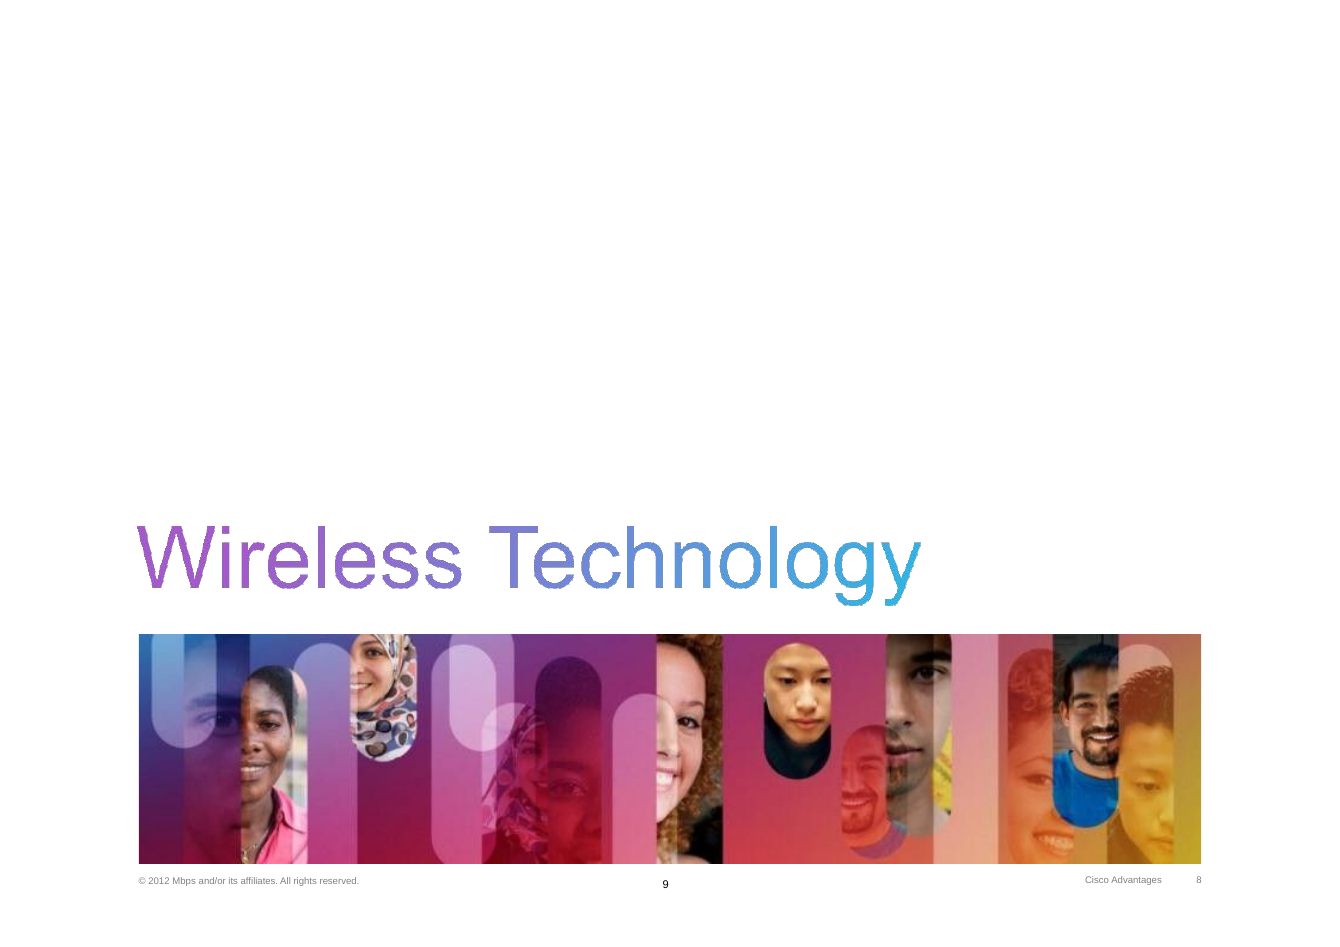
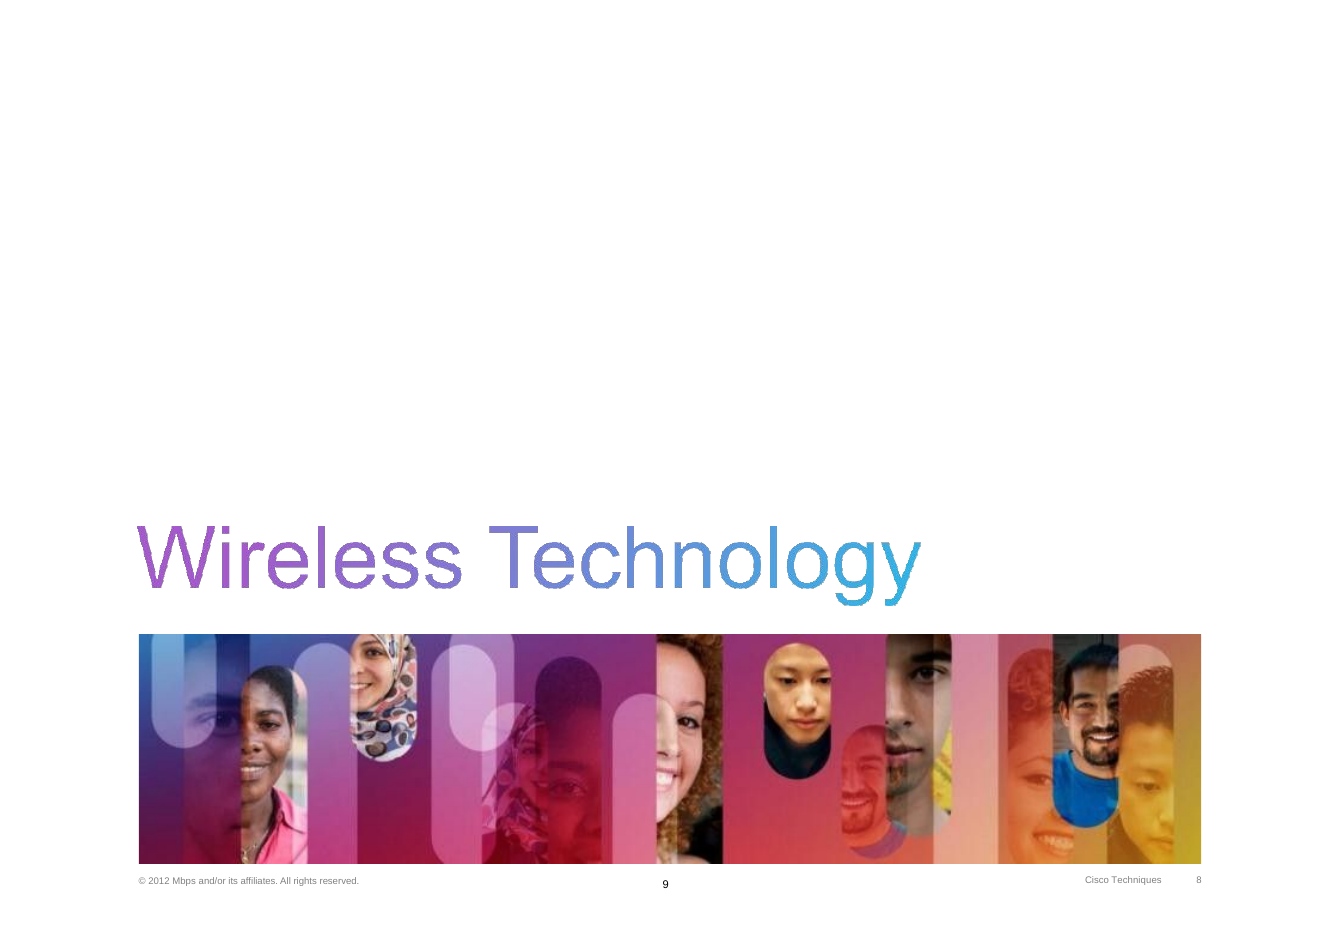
Advantages: Advantages -> Techniques (1137, 881)
